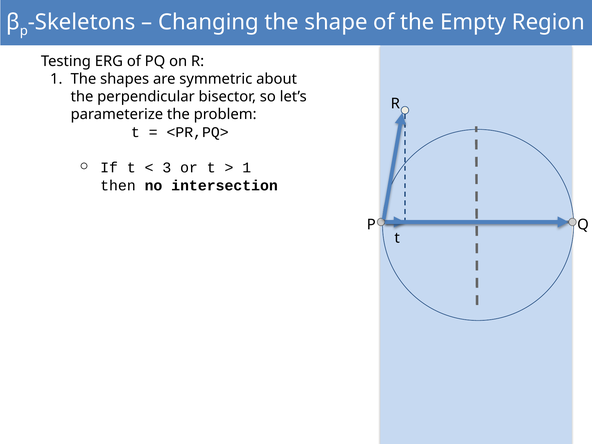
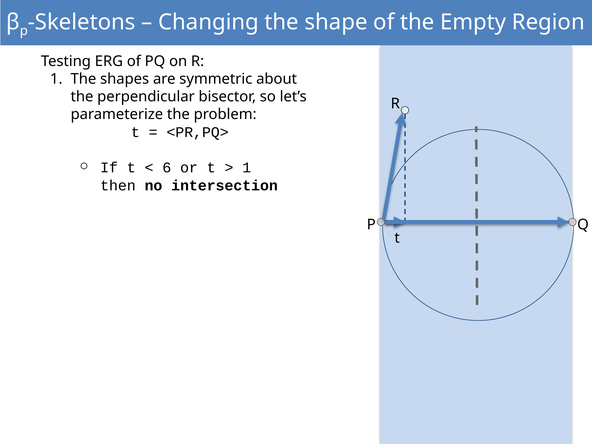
3: 3 -> 6 (167, 168)
